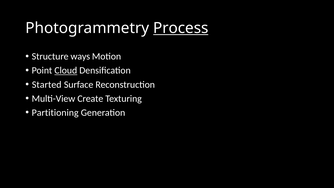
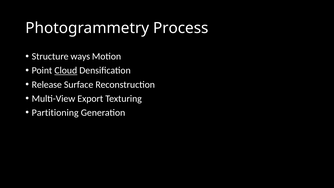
Process underline: present -> none (181, 28)
Started: Started -> Release (47, 84)
Create: Create -> Export (90, 98)
